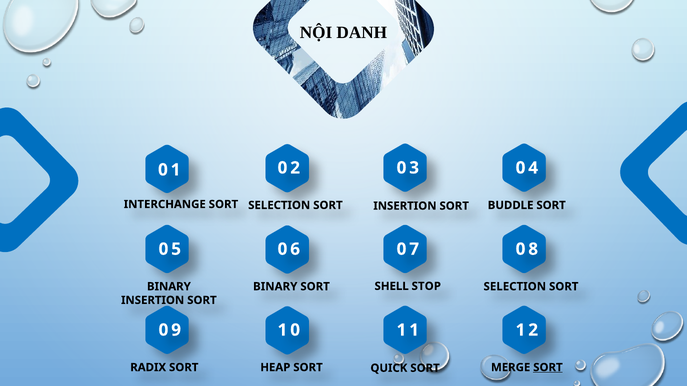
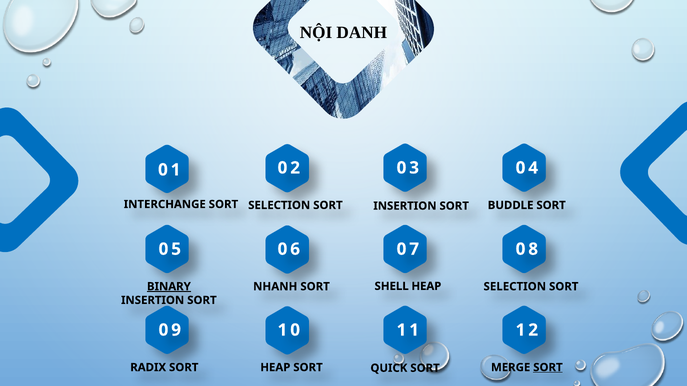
SHELL STOP: STOP -> HEAP (426, 286)
BINARY underline: none -> present (169, 287)
BINARY: BINARY -> NHANH (275, 287)
